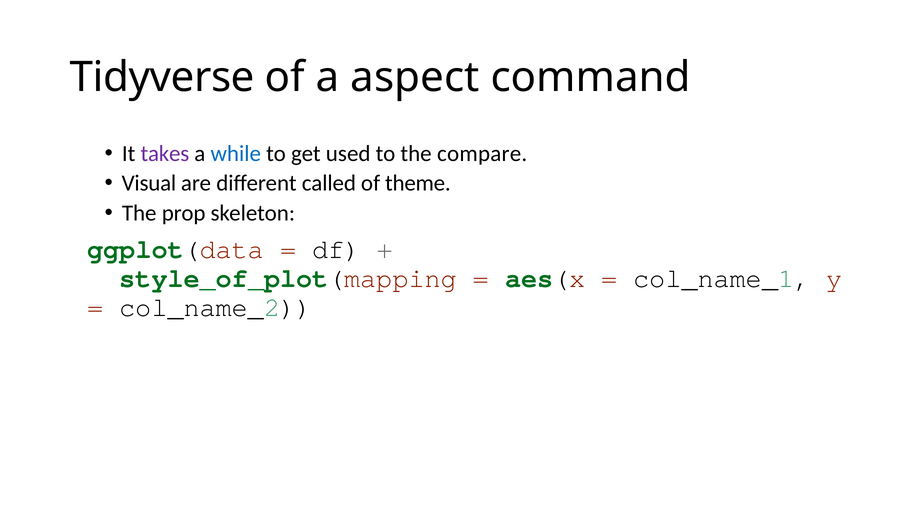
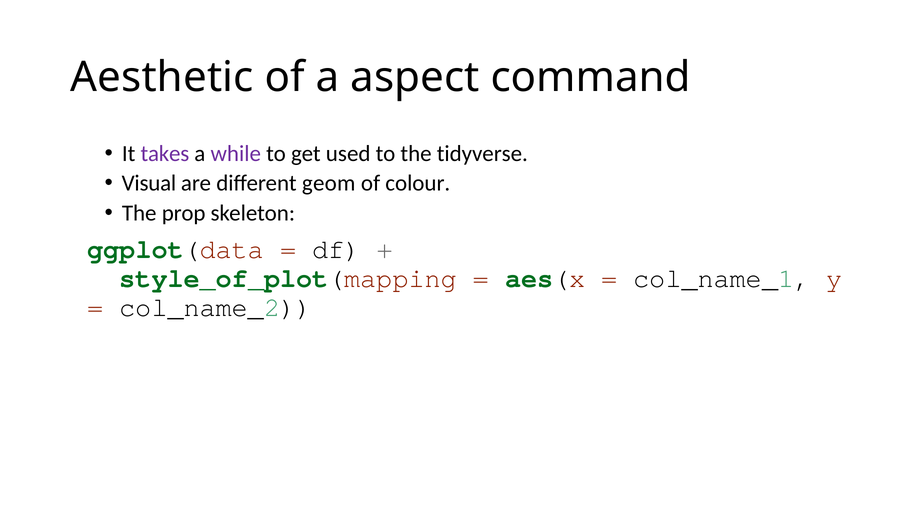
Tidyverse: Tidyverse -> Aesthetic (162, 77)
while colour: blue -> purple (236, 153)
compare: compare -> tidyverse (482, 153)
called: called -> geom (329, 183)
theme: theme -> colour (418, 183)
